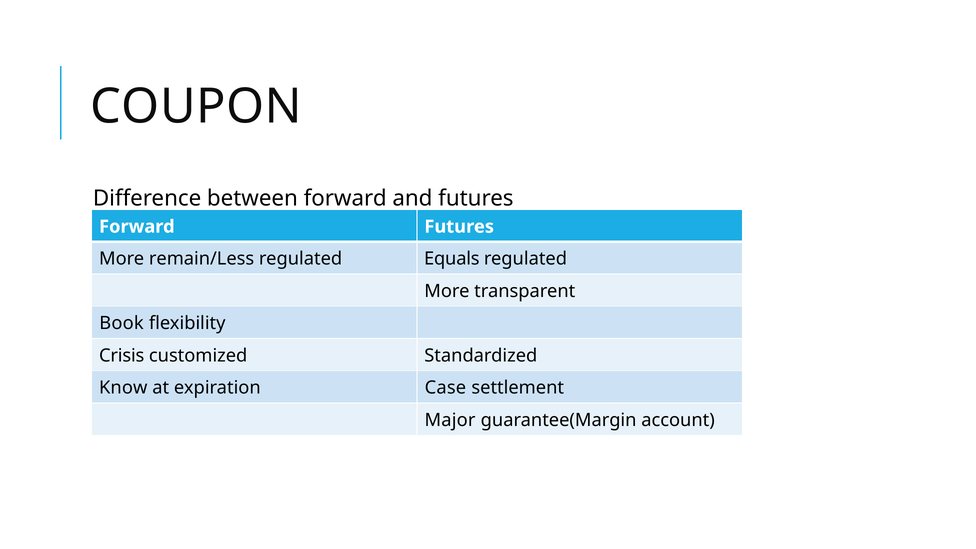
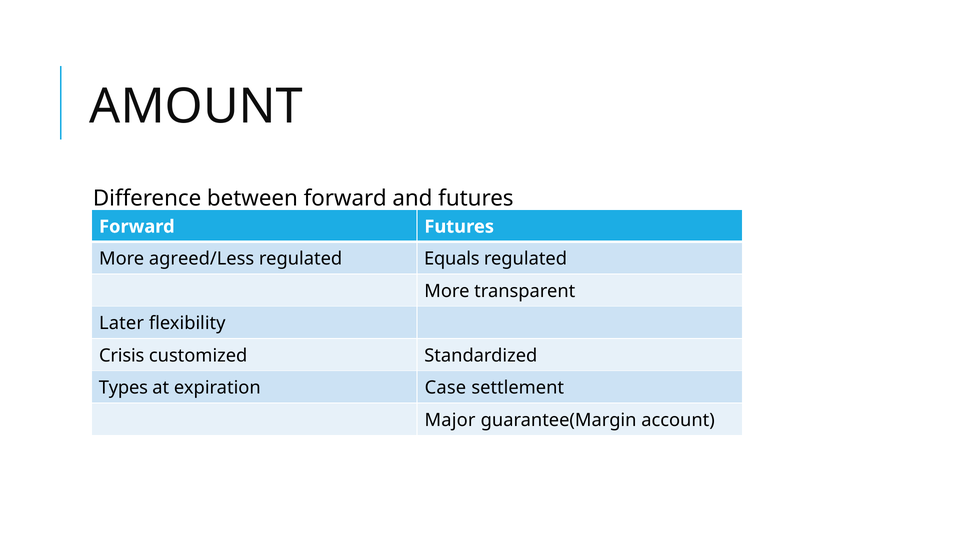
COUPON: COUPON -> AMOUNT (196, 107)
remain/Less: remain/Less -> agreed/Less (202, 259)
Book: Book -> Later (122, 323)
Know: Know -> Types (123, 388)
